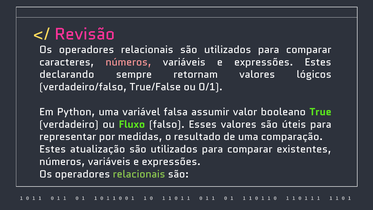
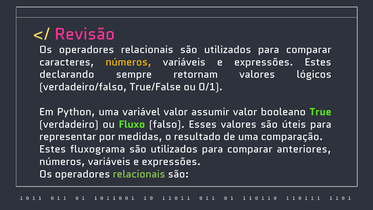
números colour: pink -> yellow (128, 62)
variável falsa: falsa -> valor (176, 112)
atualização: atualização -> fluxograma (98, 149)
existentes: existentes -> anteriores (304, 149)
